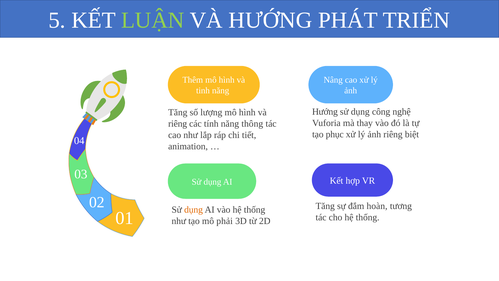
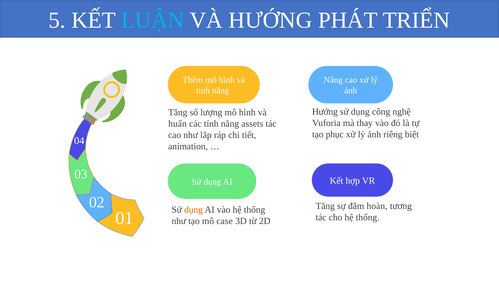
LUẬN colour: light green -> light blue (153, 20)
riêng: riêng -> huấn (178, 124)
thông: thông -> assets (252, 124)
phải: phải -> case (225, 221)
